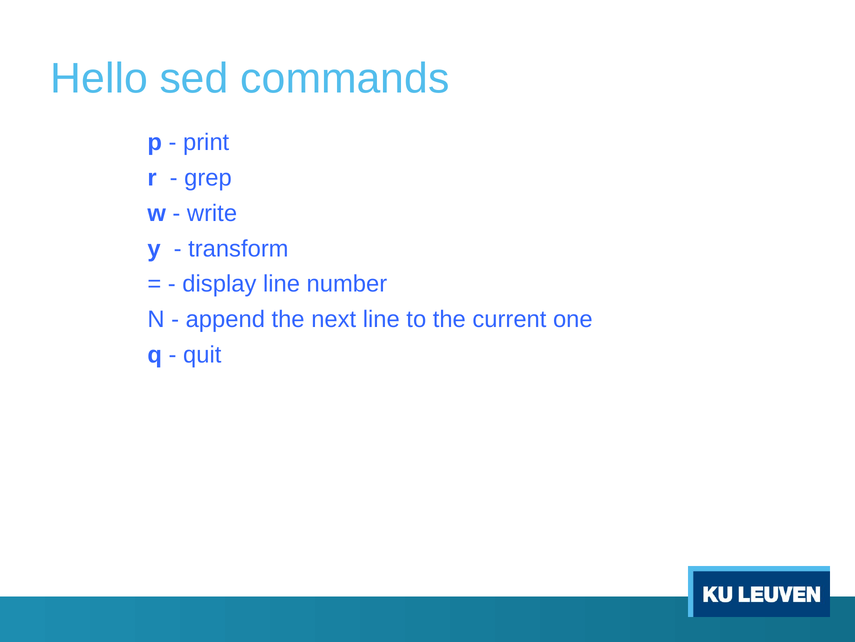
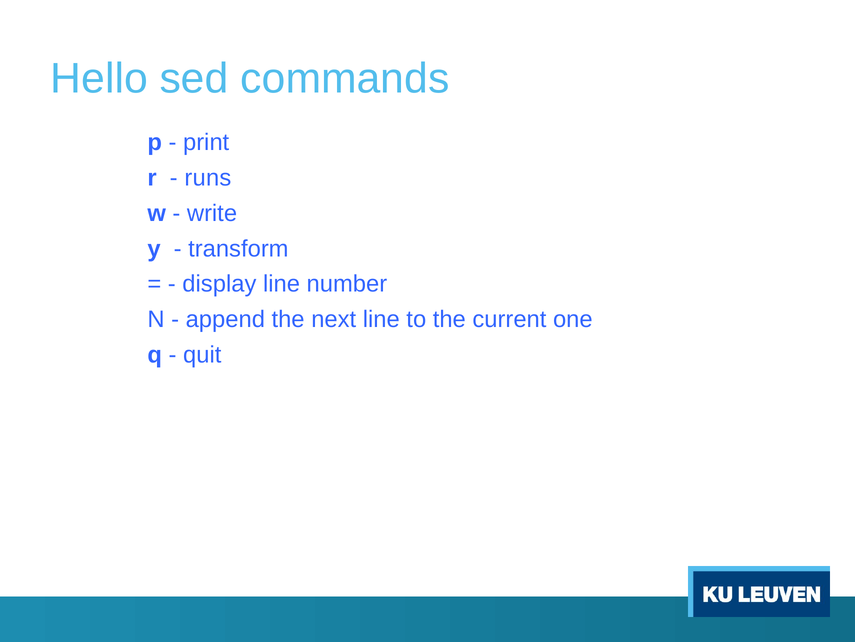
grep: grep -> runs (208, 178)
